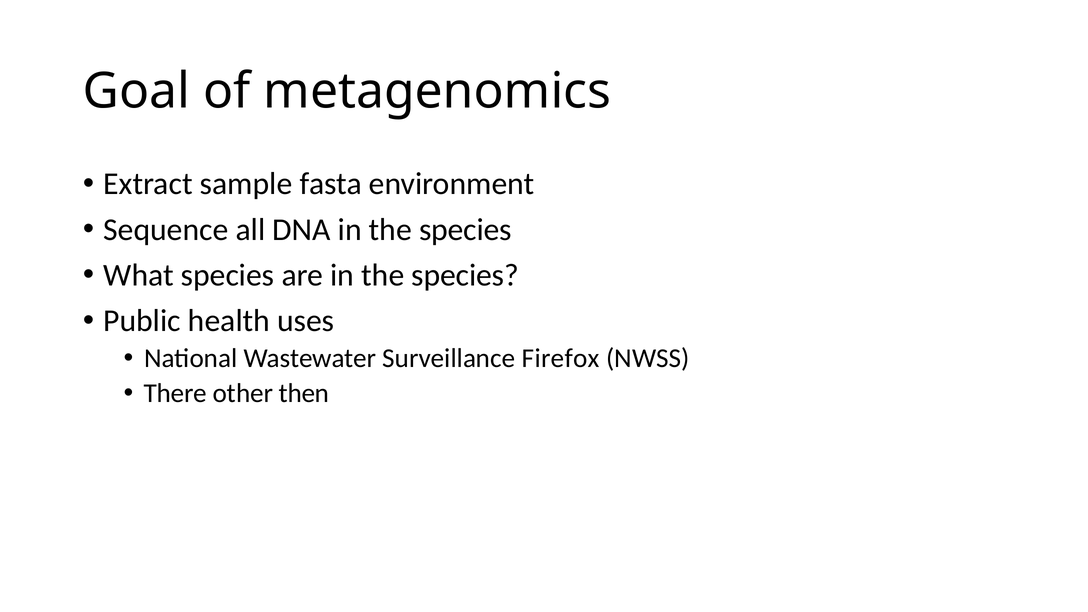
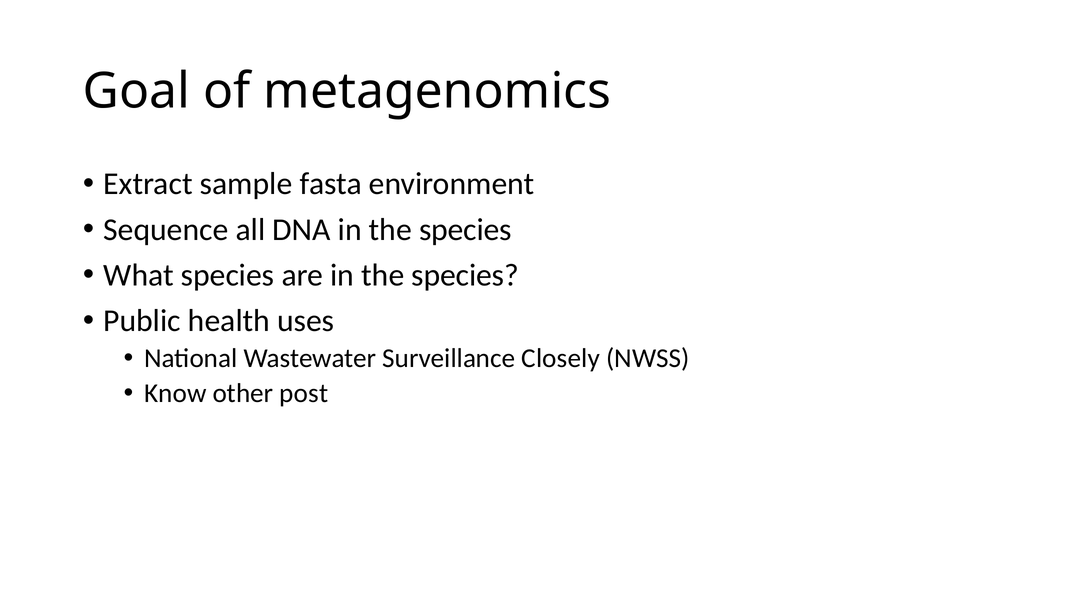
Firefox: Firefox -> Closely (561, 358)
There: There -> Know (175, 393)
then: then -> post (304, 393)
